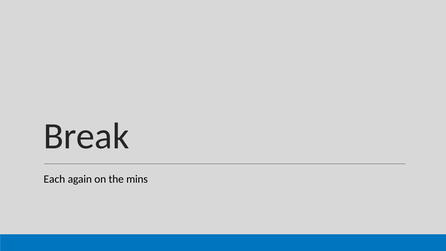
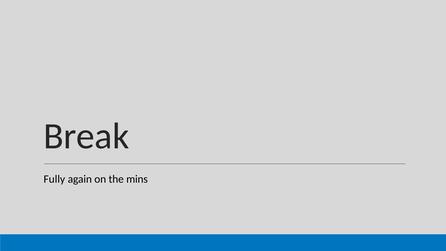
Each: Each -> Fully (54, 179)
